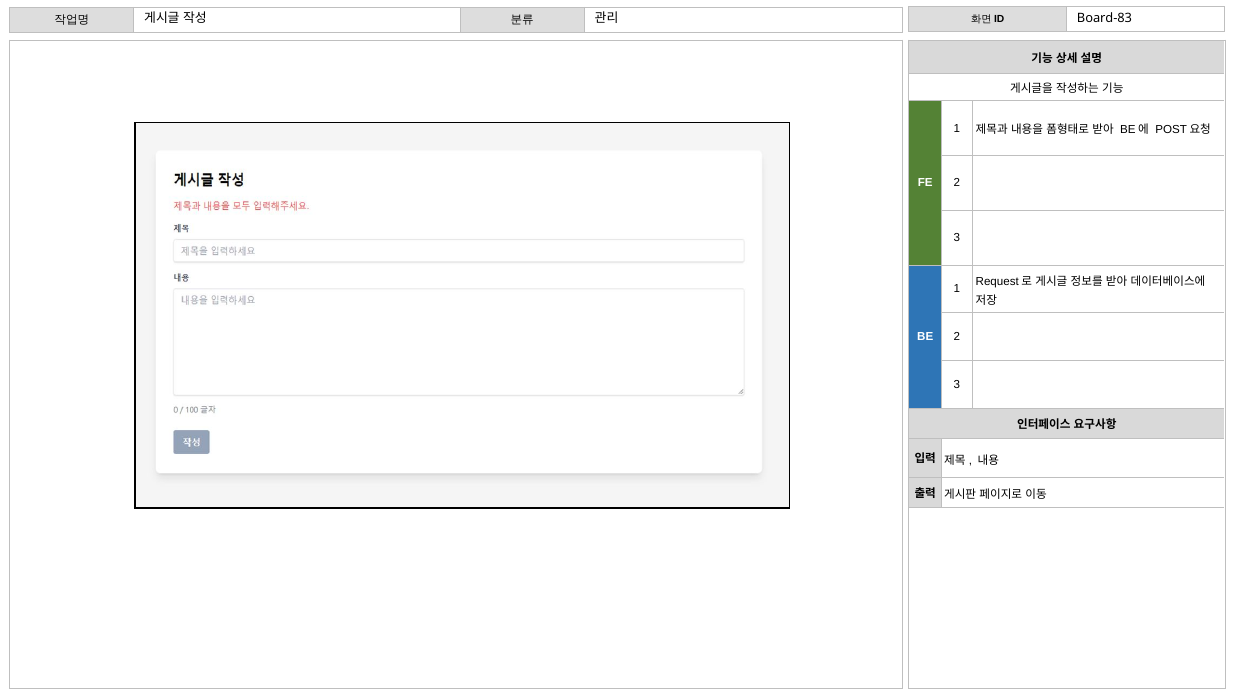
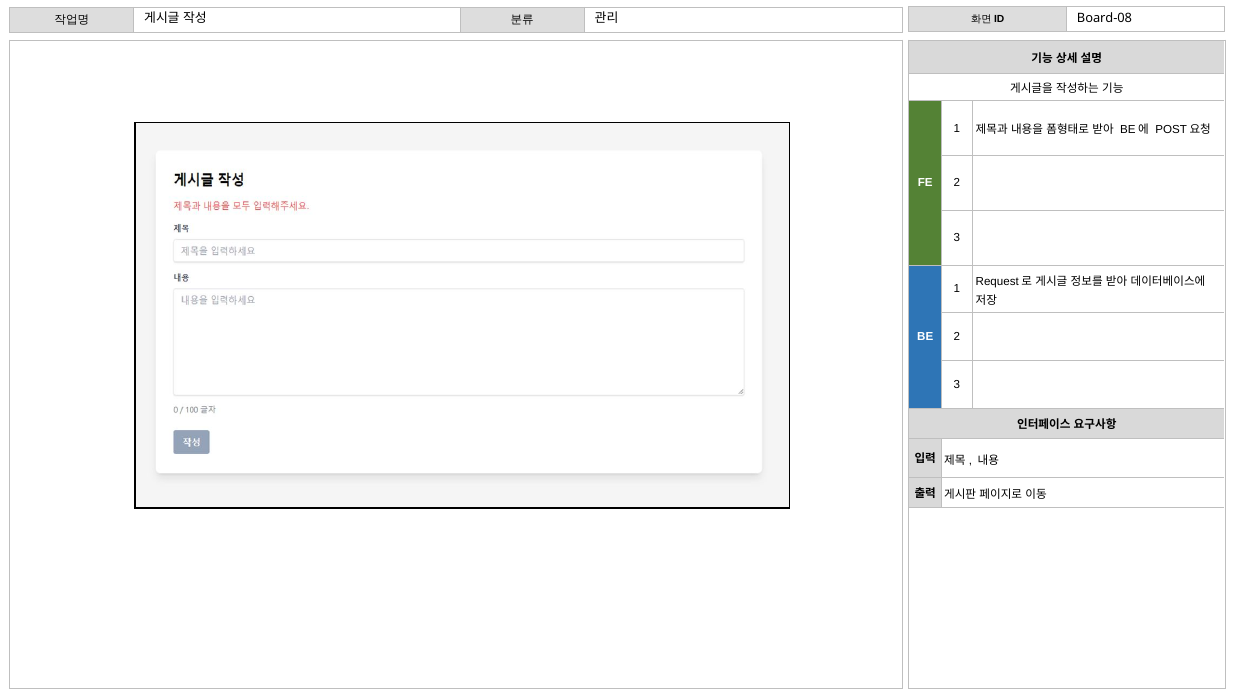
Board-83: Board-83 -> Board-08 (1105, 19)
